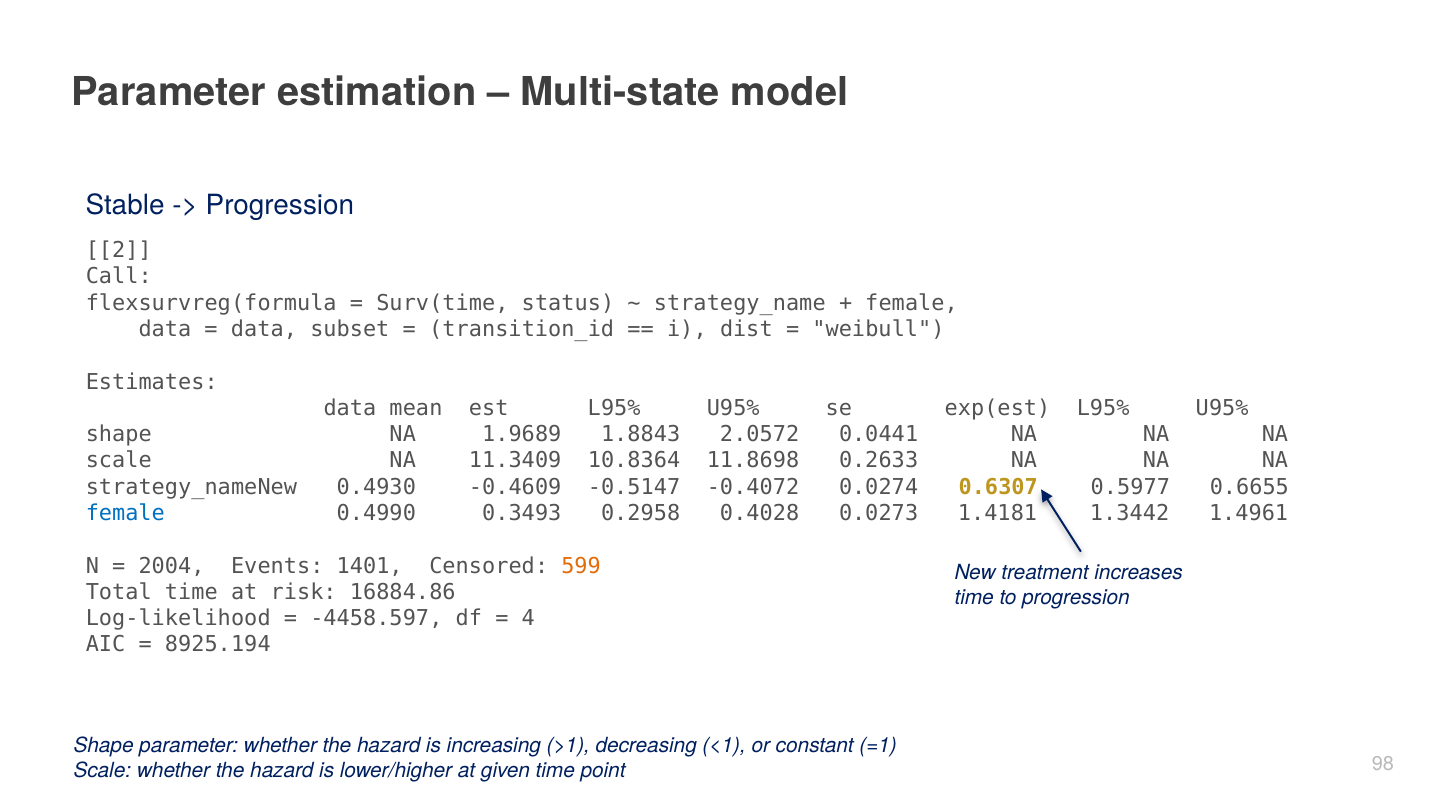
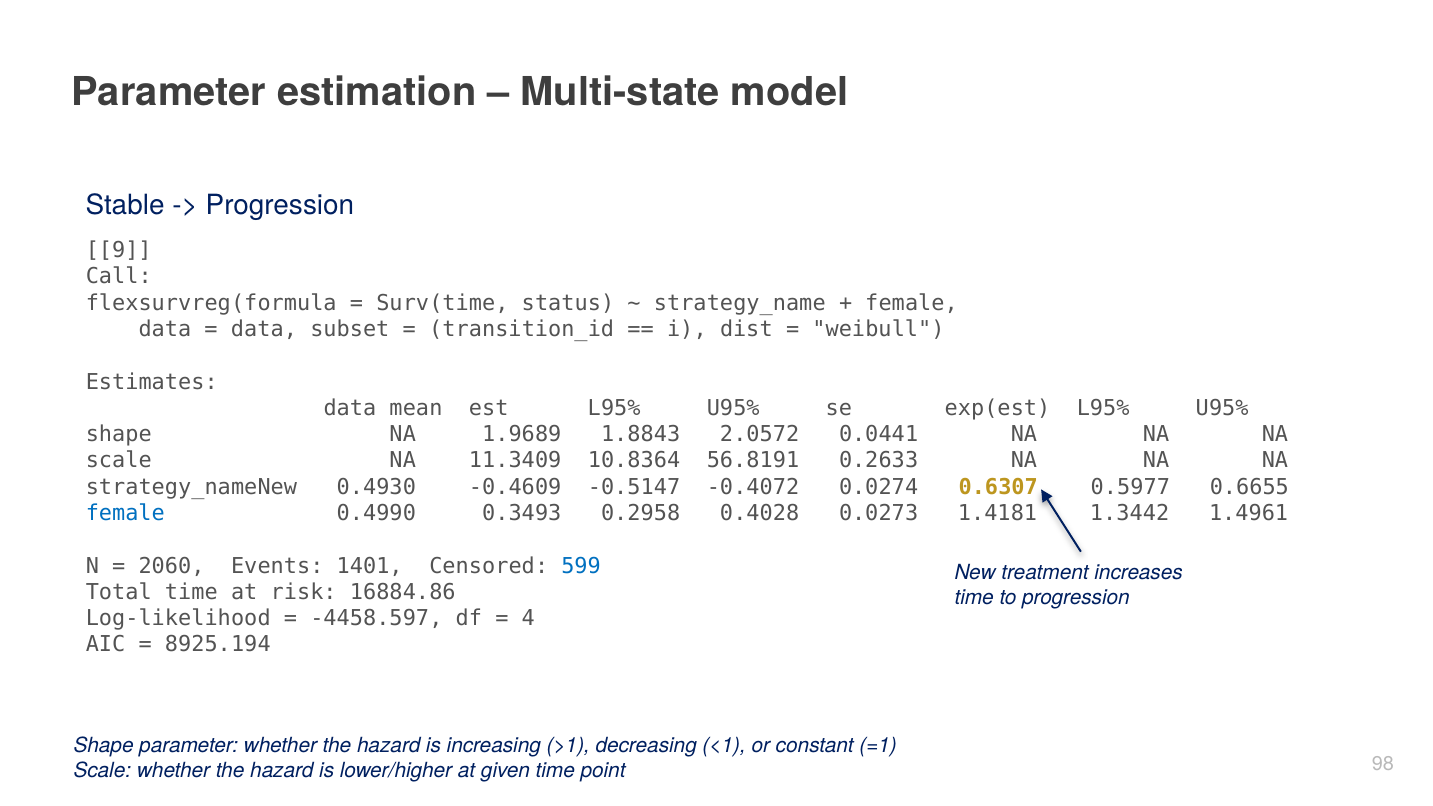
2: 2 -> 9 (119, 250)
11.8698: 11.8698 -> 56.8191 (753, 461)
2004: 2004 -> 2060 (172, 566)
599 colour: orange -> blue (581, 566)
